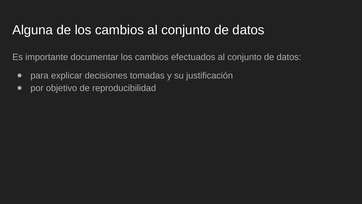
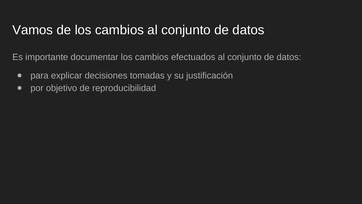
Alguna: Alguna -> Vamos (33, 30)
